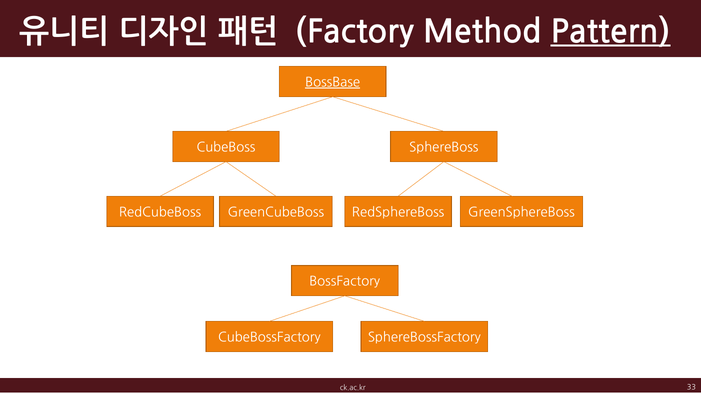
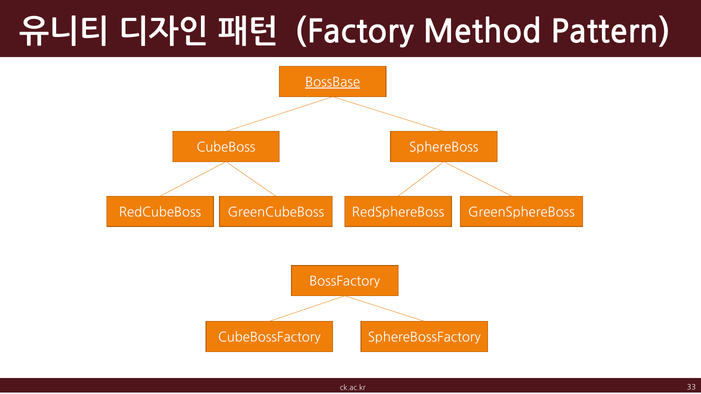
Pattern underline: present -> none (611, 32)
